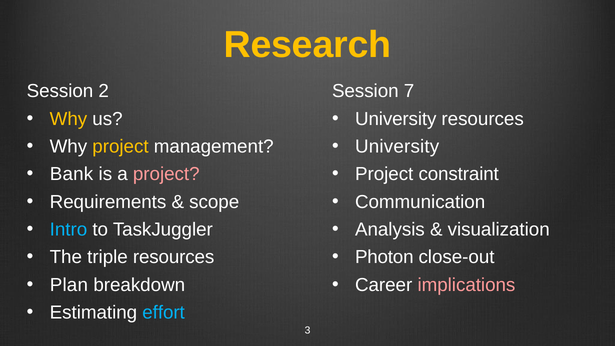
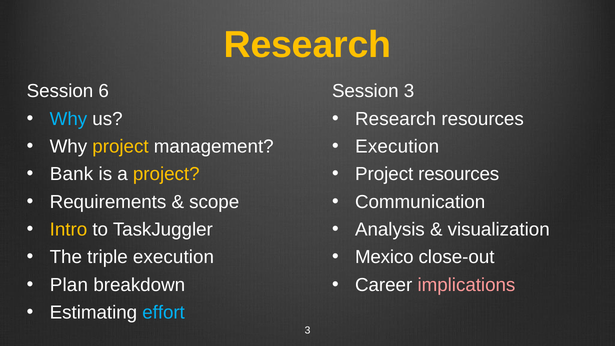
2: 2 -> 6 (104, 91)
Session 7: 7 -> 3 (409, 91)
Why colour: yellow -> light blue (68, 119)
University: University -> Research (396, 119)
University: University -> Execution (397, 147)
project colour: pink -> yellow (166, 174)
Project constraint: constraint -> resources (459, 174)
Intro colour: light blue -> yellow (68, 229)
triple resources: resources -> execution (173, 257)
Photon: Photon -> Mexico (384, 257)
